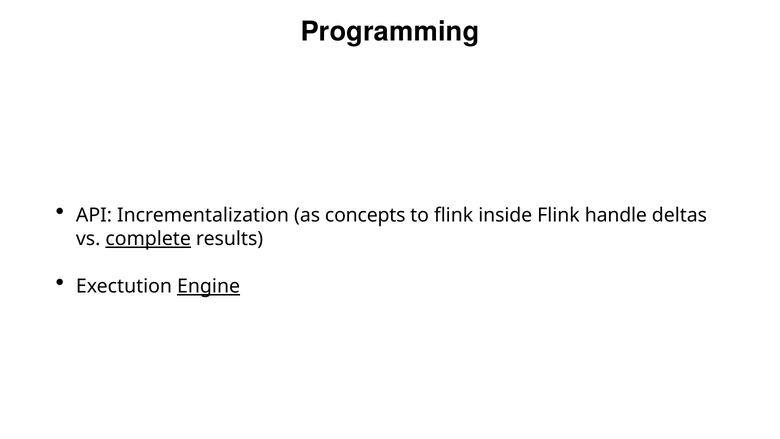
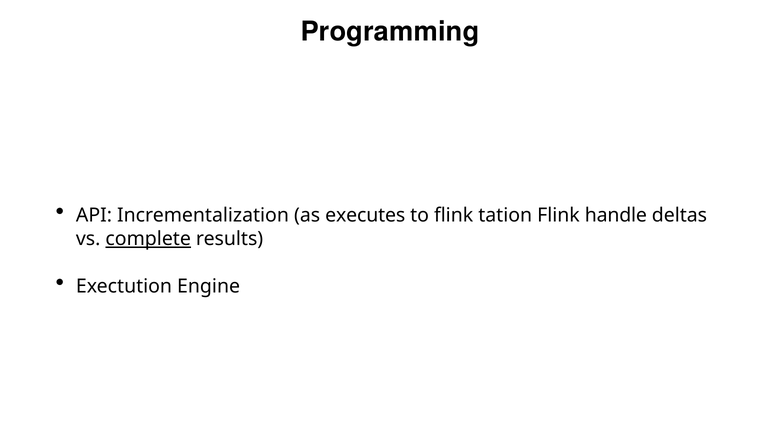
concepts: concepts -> executes (365, 215)
inside: inside -> tation (505, 215)
Engine underline: present -> none (209, 286)
